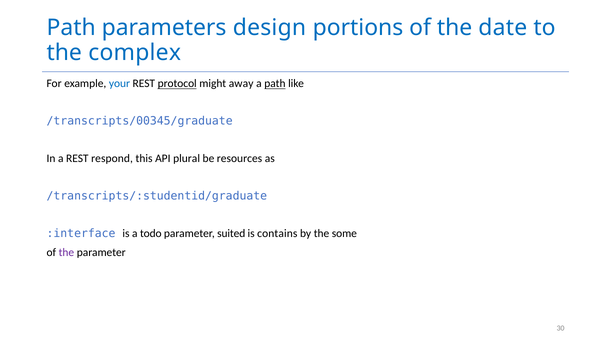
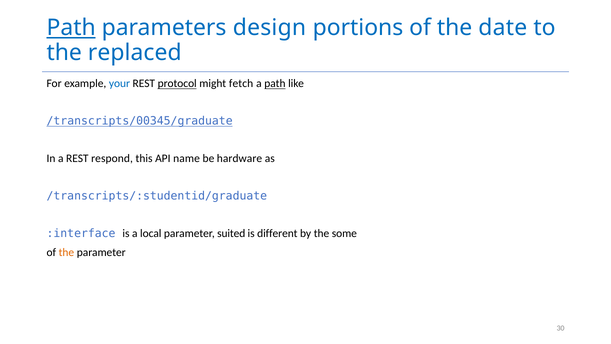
Path underline: none -> present (71, 28)
complex: complex -> replaced (135, 53)
away: away -> fetch (241, 84)
/transcripts/00345/graduate underline: none -> present (140, 121)
plural: plural -> name (187, 159)
resources: resources -> hardware (240, 159)
todo: todo -> local (151, 233)
contains: contains -> different (277, 233)
the colour: purple -> orange (66, 252)
